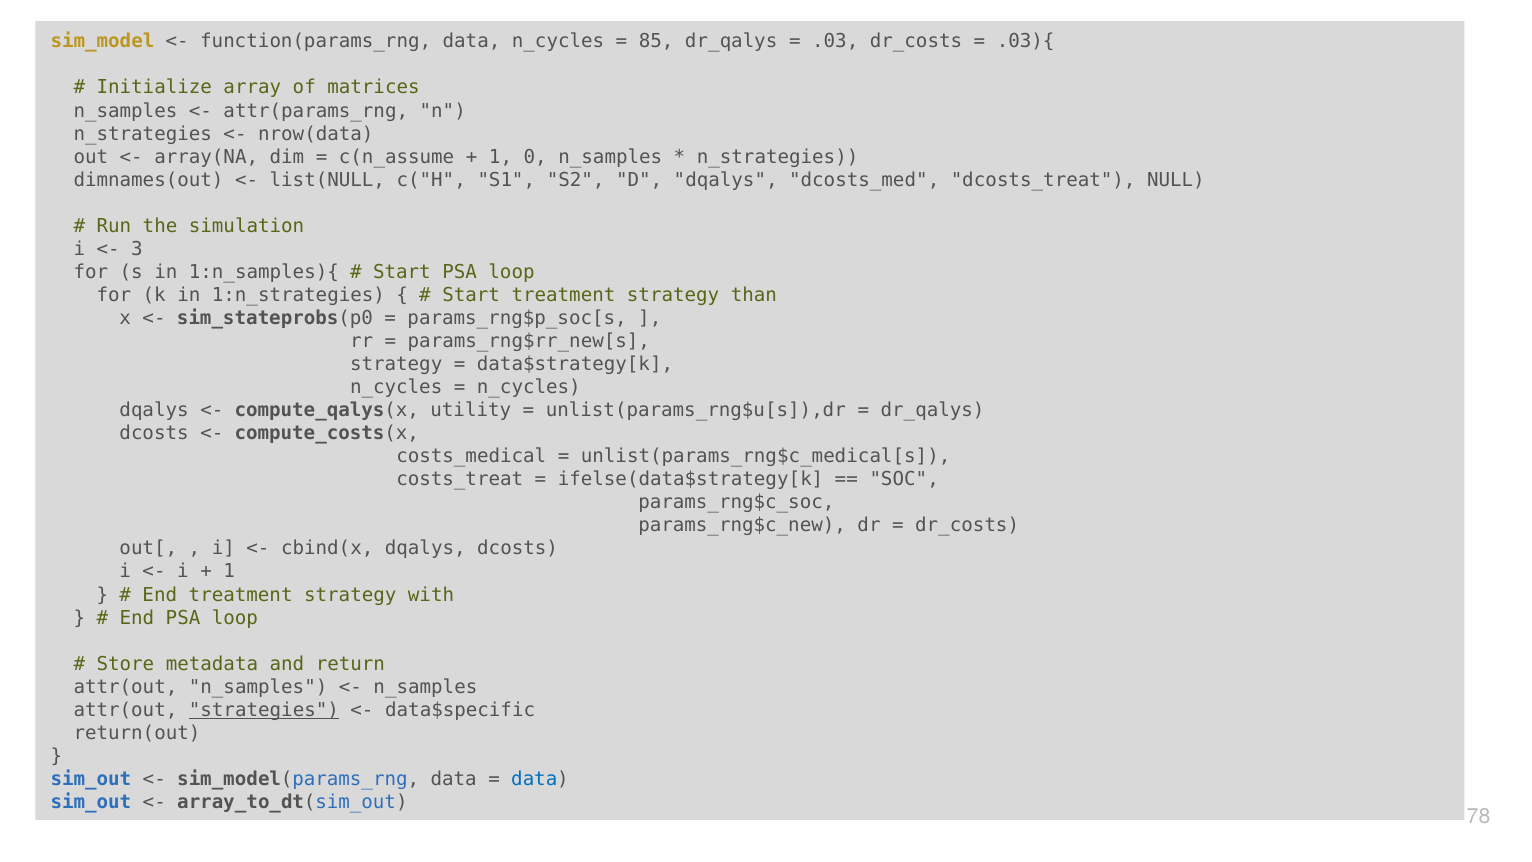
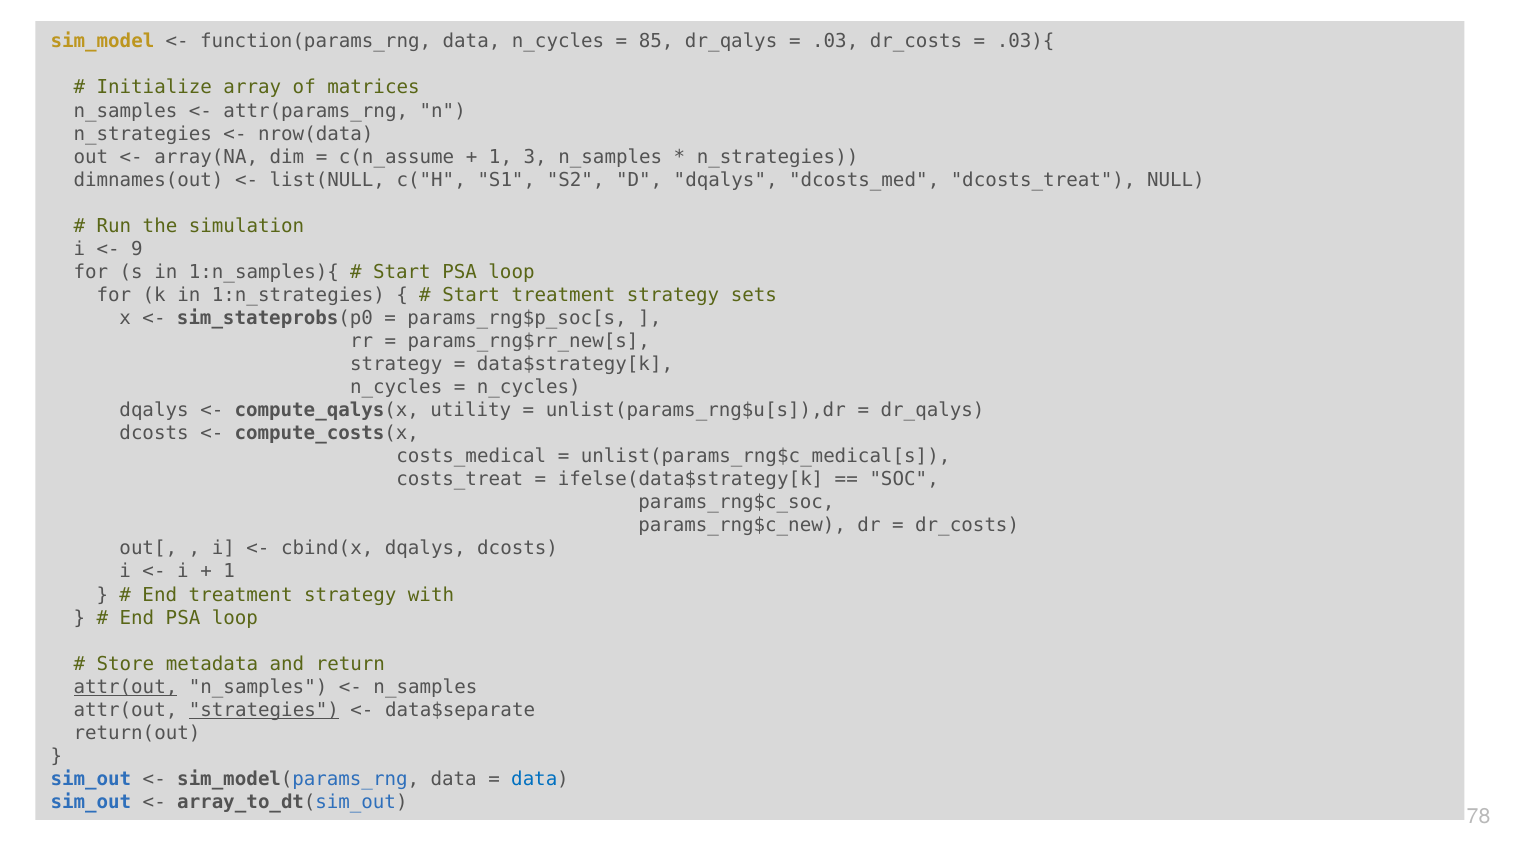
0: 0 -> 3 (535, 157)
3: 3 -> 9 (137, 249)
than: than -> sets (754, 295)
attr(out underline: none -> present (125, 687)
data$specific: data$specific -> data$separate (460, 710)
